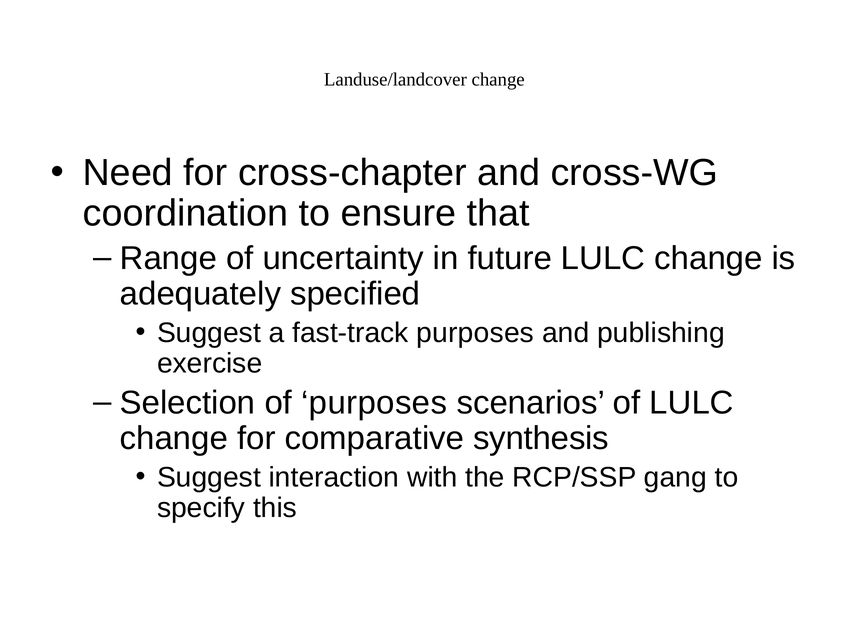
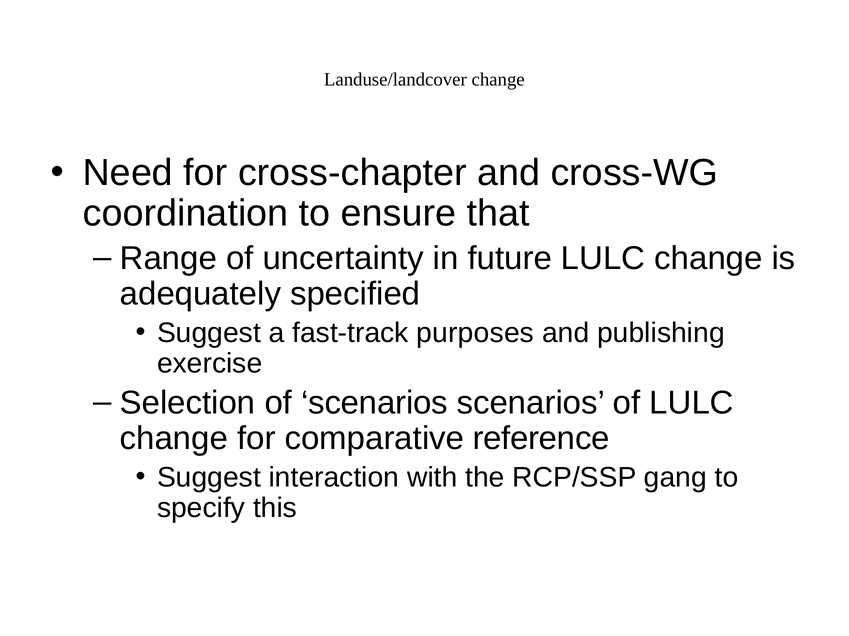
of purposes: purposes -> scenarios (374, 403)
synthesis: synthesis -> reference (541, 439)
